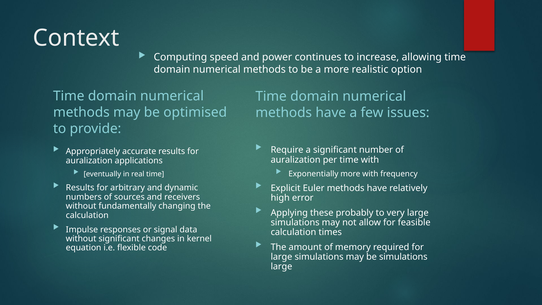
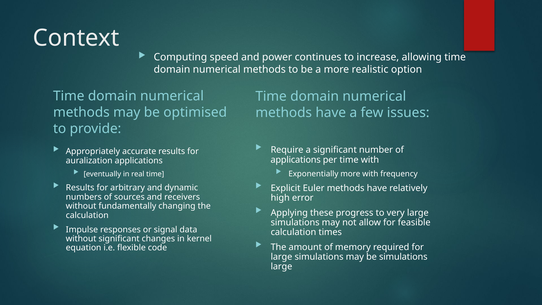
auralization: auralization -> applications (296, 160)
probably: probably -> progress (355, 213)
